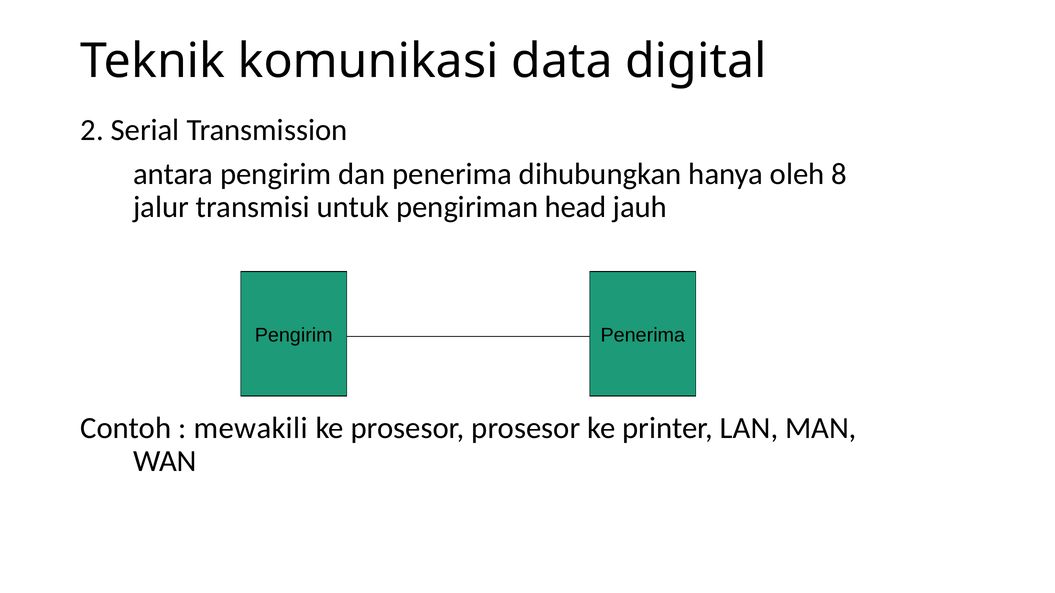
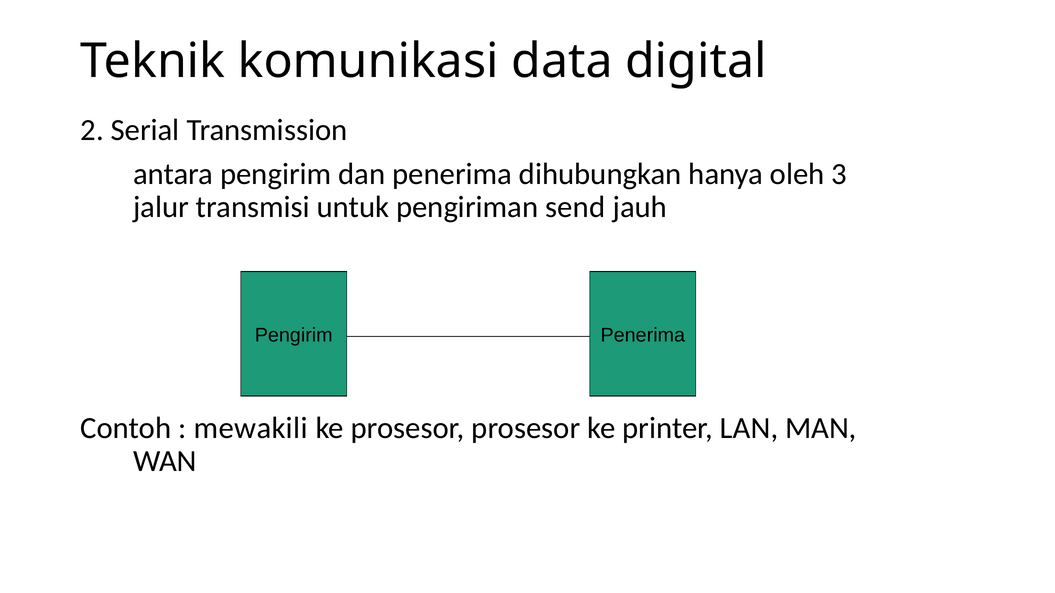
8: 8 -> 3 (839, 174)
head: head -> send (575, 207)
